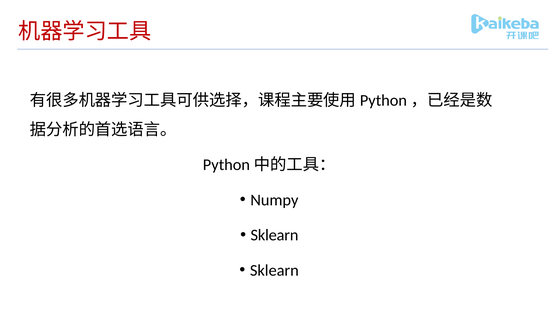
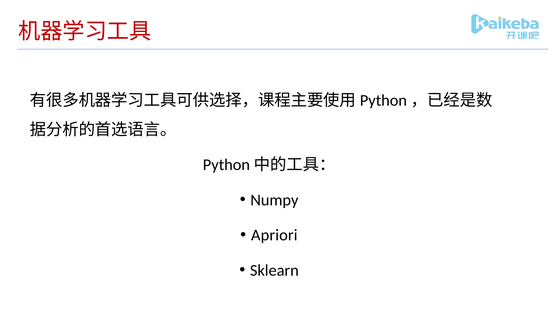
Sklearn: Sklearn -> Apriori (274, 235)
